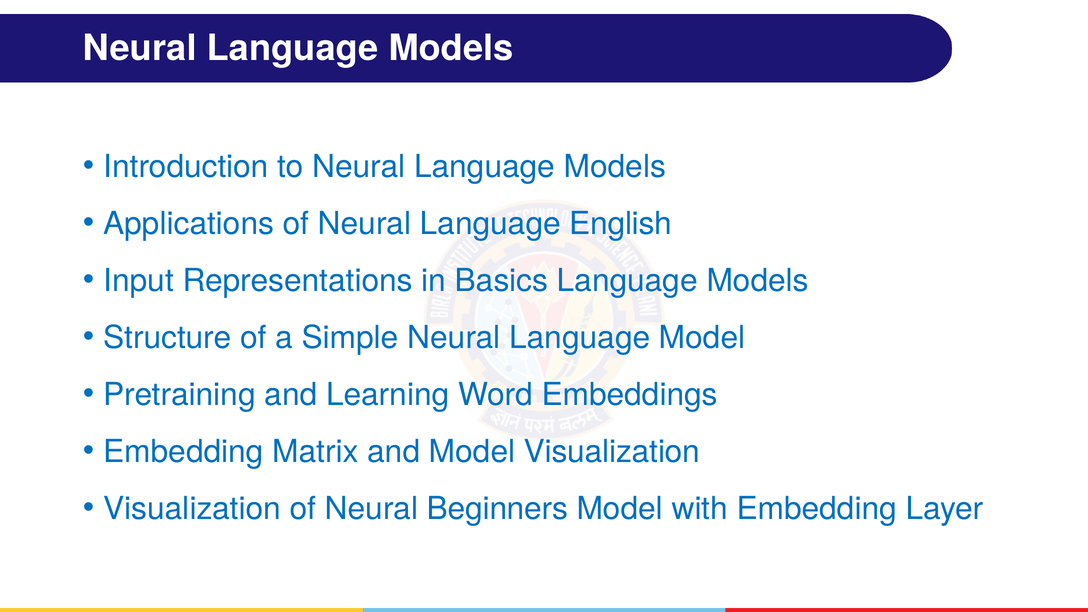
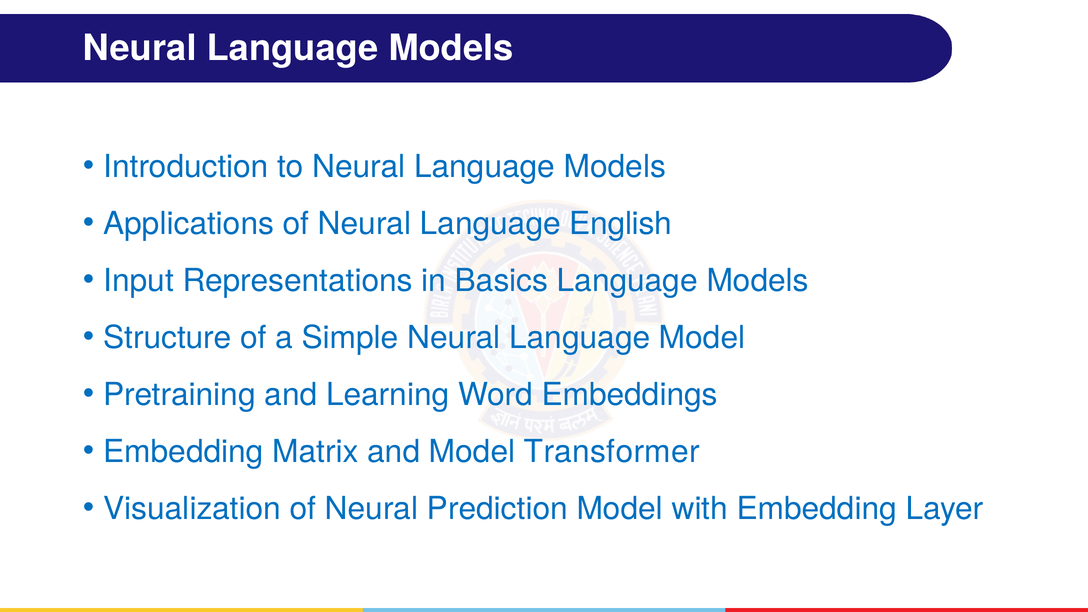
Model Visualization: Visualization -> Transformer (612, 452)
Beginners: Beginners -> Prediction (497, 509)
